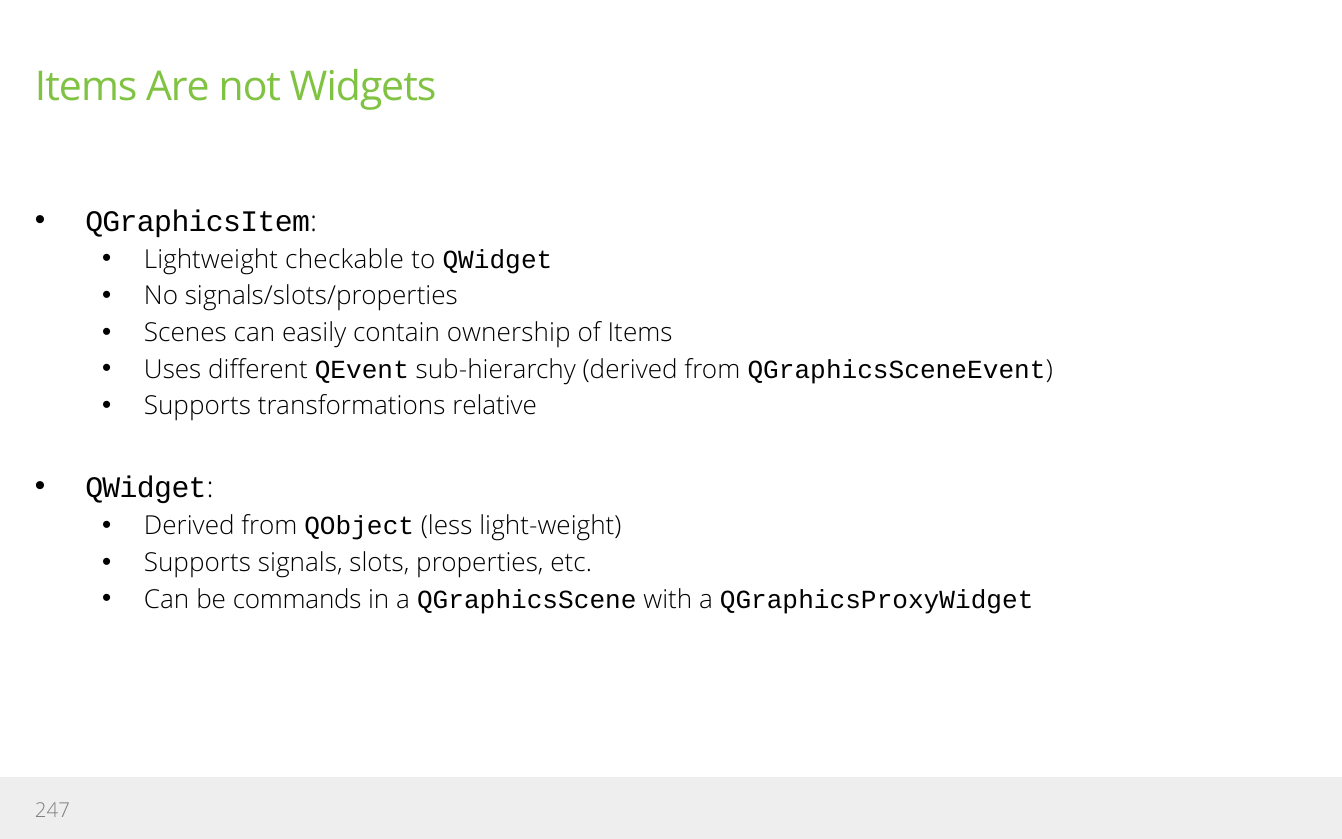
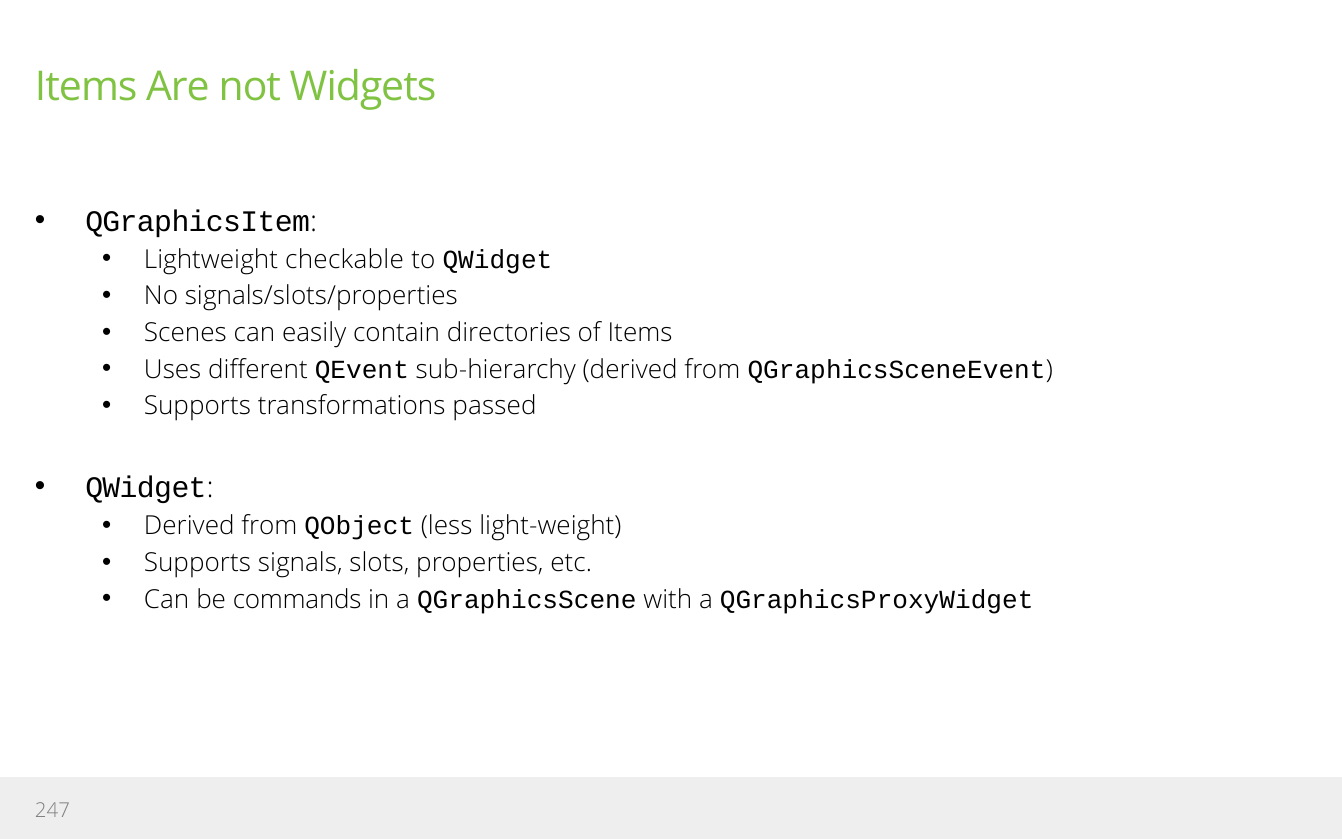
ownership: ownership -> directories (509, 333)
relative: relative -> passed (495, 406)
